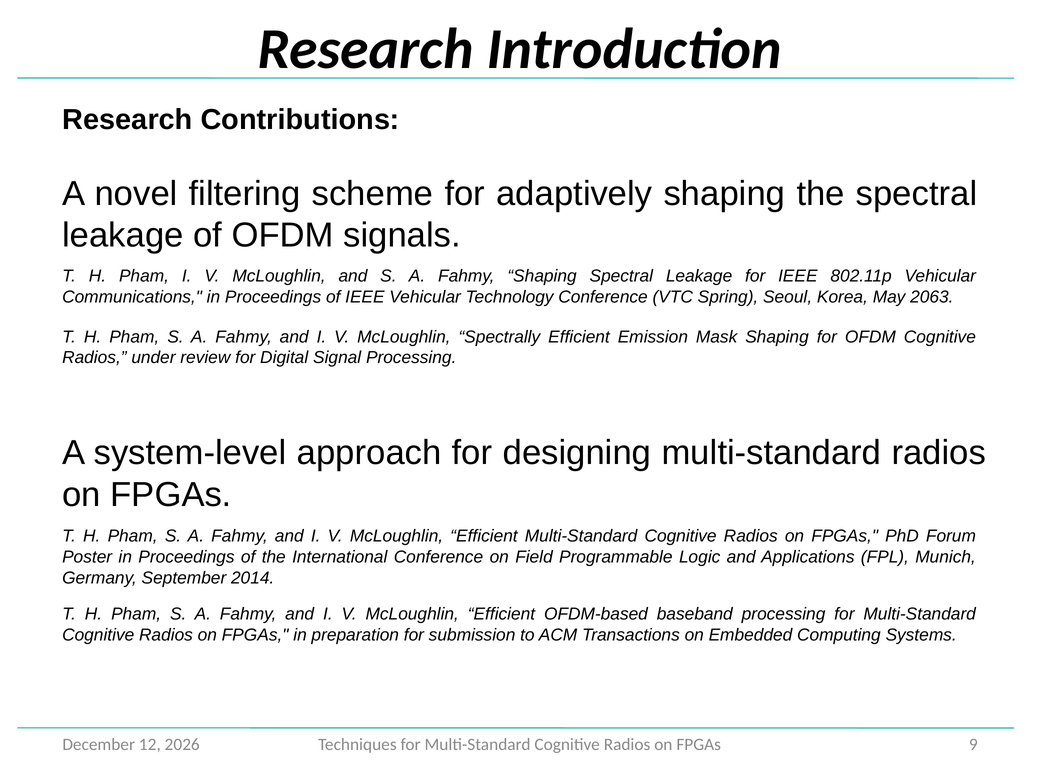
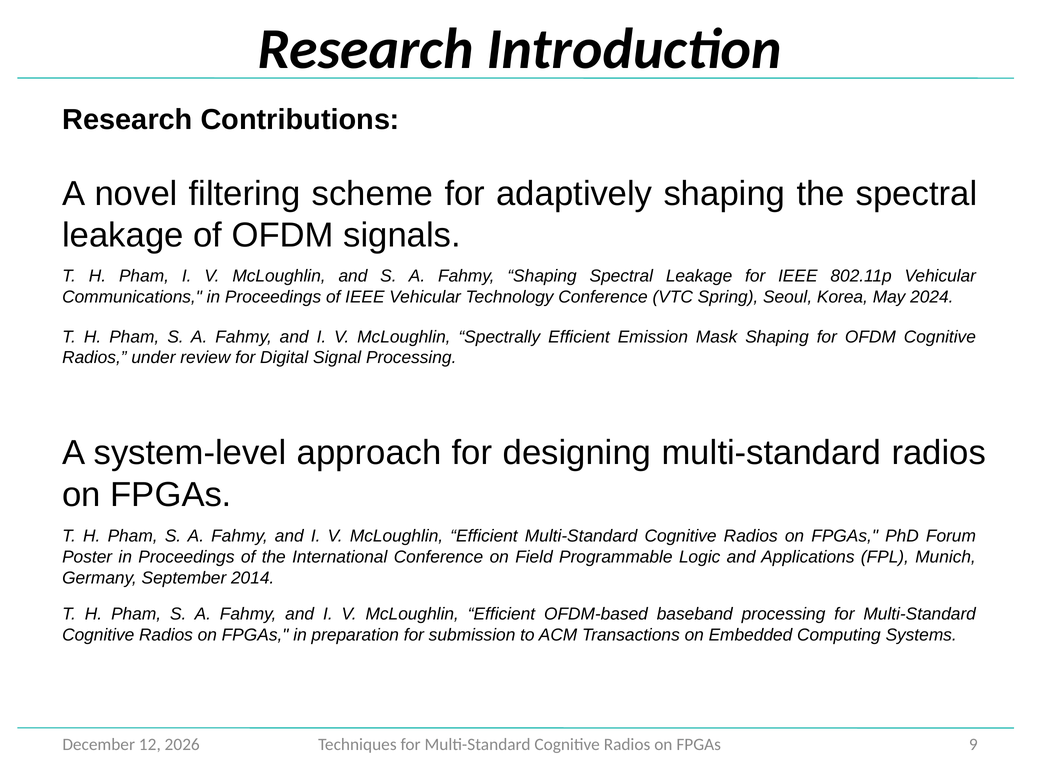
2063: 2063 -> 2024 (932, 297)
